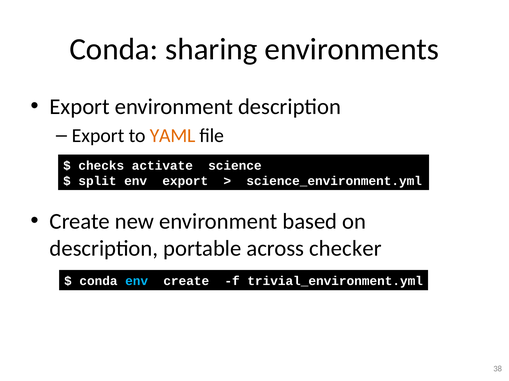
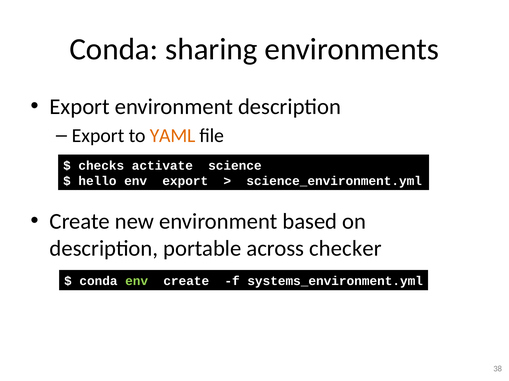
split: split -> hello (97, 181)
env colour: light blue -> light green (137, 282)
trivial_environment.yml: trivial_environment.yml -> systems_environment.yml (335, 282)
